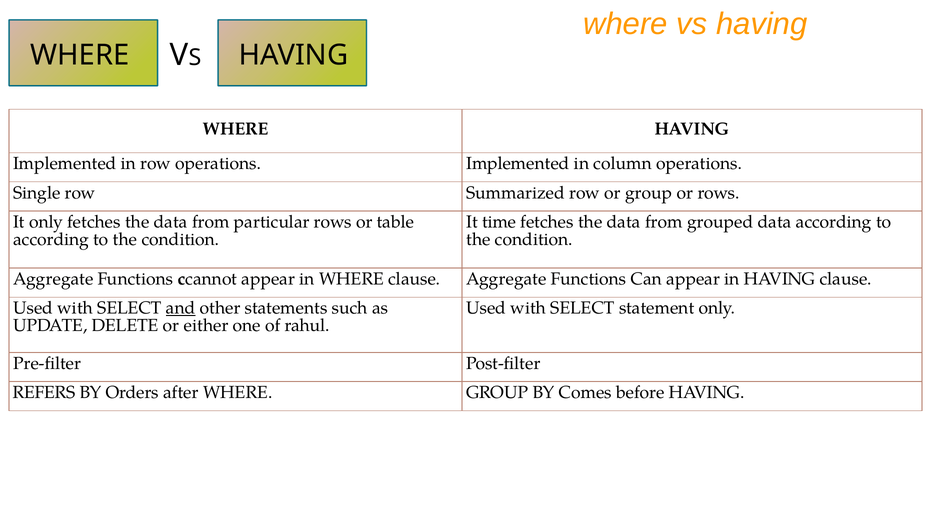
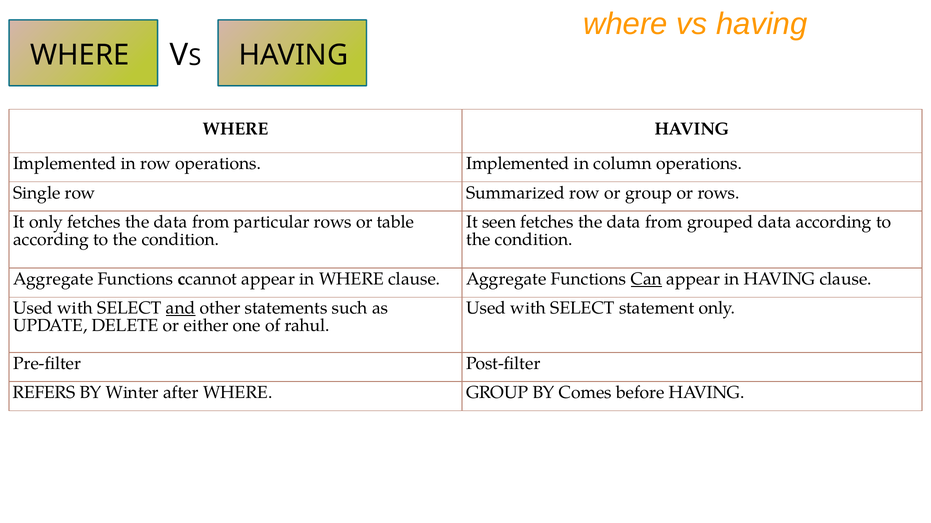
time: time -> seen (499, 222)
Can underline: none -> present (646, 279)
Orders: Orders -> Winter (132, 393)
